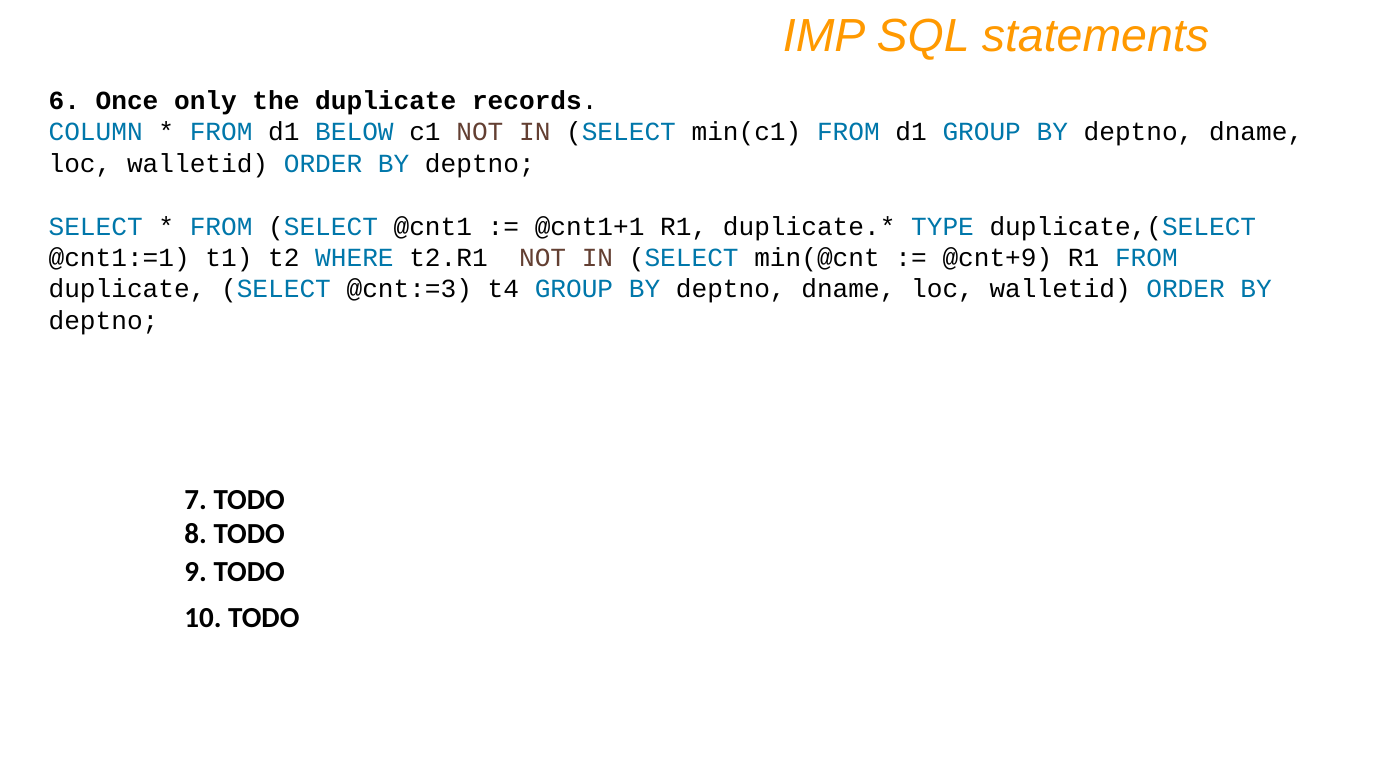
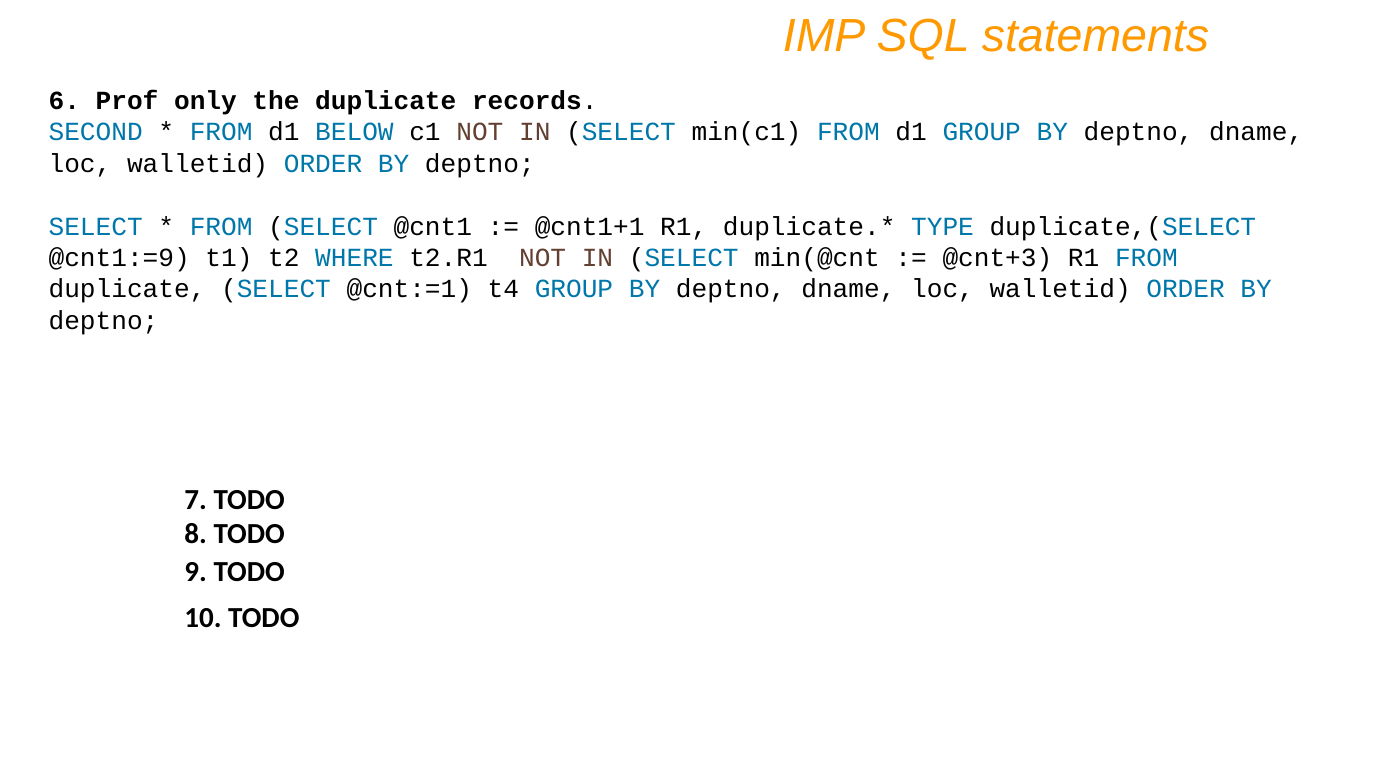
Once: Once -> Prof (127, 101)
COLUMN: COLUMN -> SECOND (96, 132)
@cnt1:=1: @cnt1:=1 -> @cnt1:=9 (119, 258)
@cnt+9: @cnt+9 -> @cnt+3 (997, 258)
@cnt:=3: @cnt:=3 -> @cnt:=1 (409, 289)
